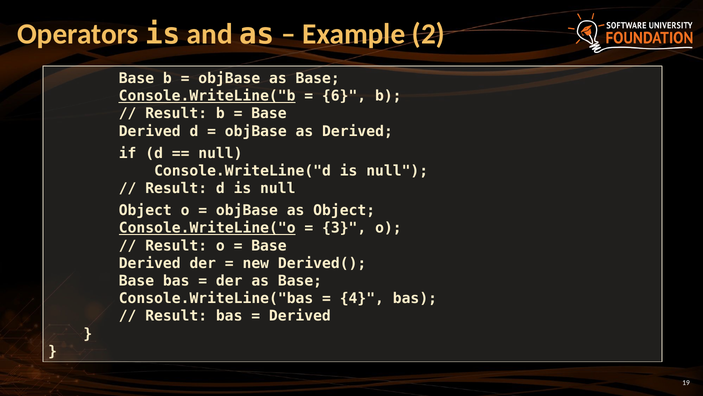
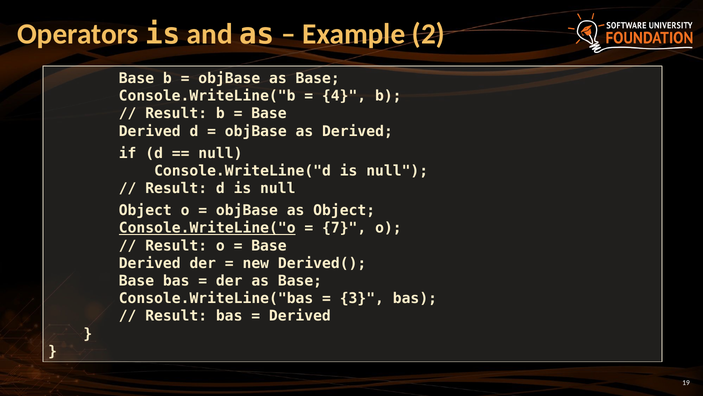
Console.WriteLine("b underline: present -> none (207, 96)
6: 6 -> 4 (344, 96)
3: 3 -> 7 (344, 228)
4: 4 -> 3 (362, 298)
